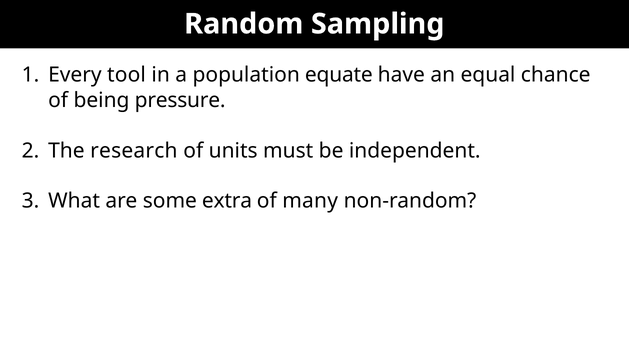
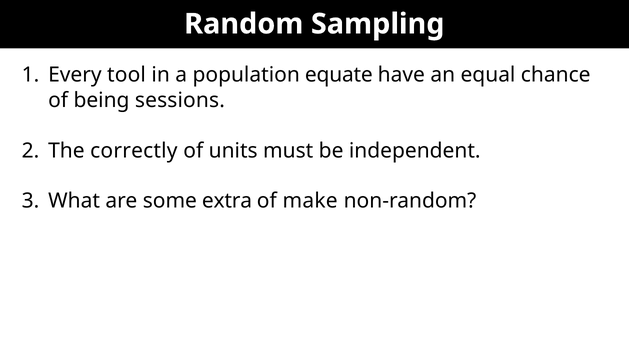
pressure: pressure -> sessions (180, 100)
research: research -> correctly (134, 151)
many: many -> make (310, 201)
